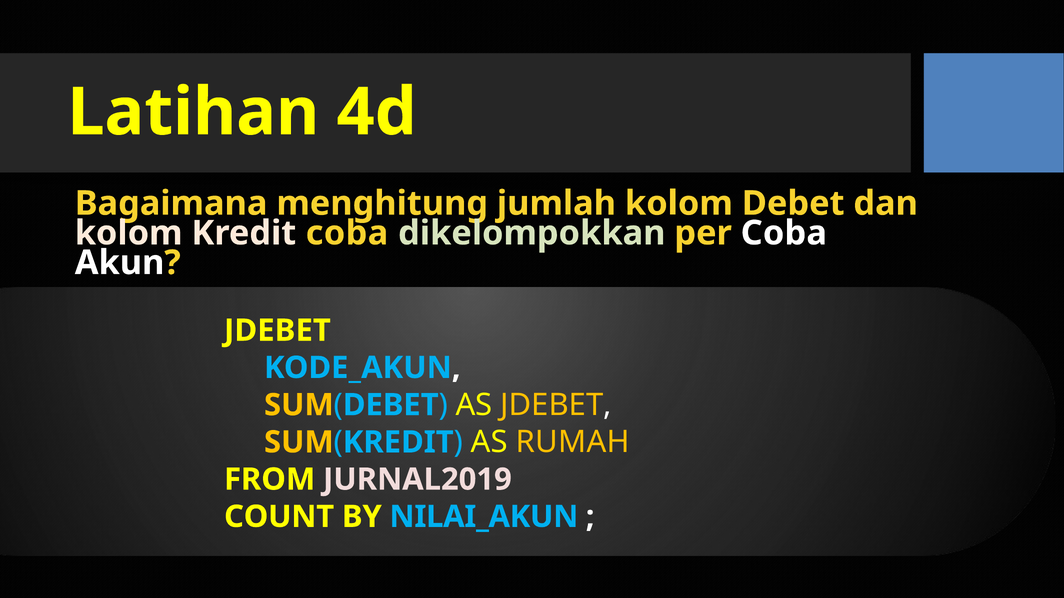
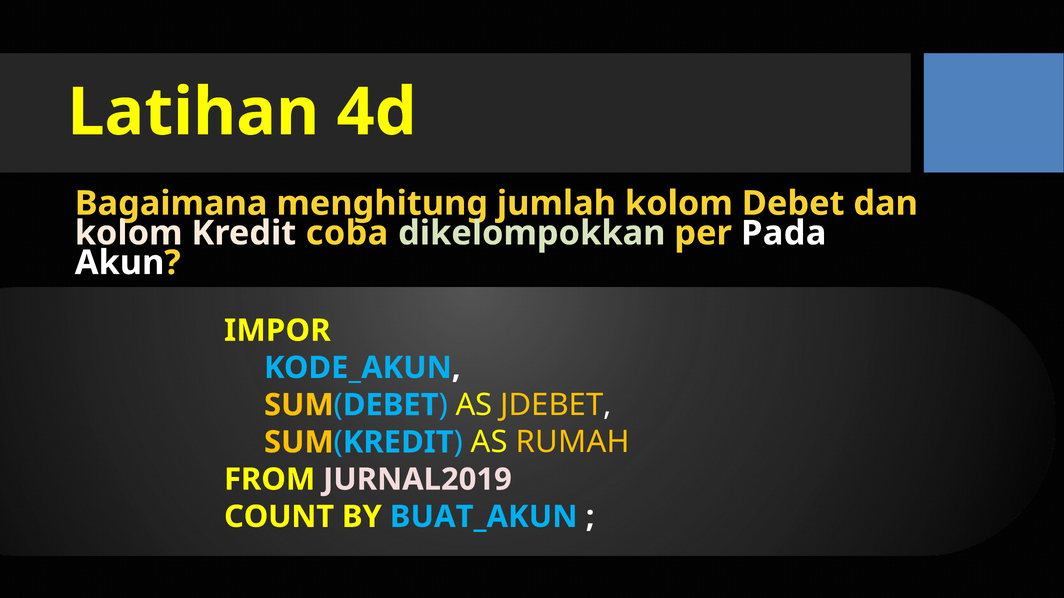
per Coba: Coba -> Pada (784, 233)
JDEBET: JDEBET -> IMPOR (277, 331)
NILAI_AKUN: NILAI_AKUN -> BUAT_AKUN (484, 517)
